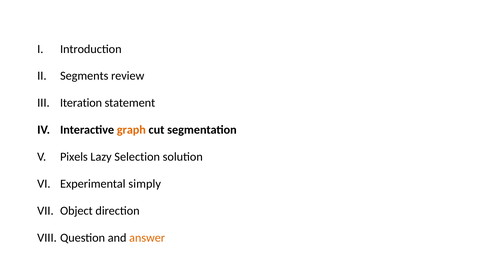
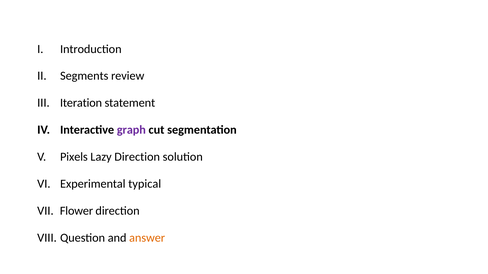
graph colour: orange -> purple (131, 130)
Lazy Selection: Selection -> Direction (137, 157)
simply: simply -> typical (145, 184)
Object: Object -> Flower (76, 211)
